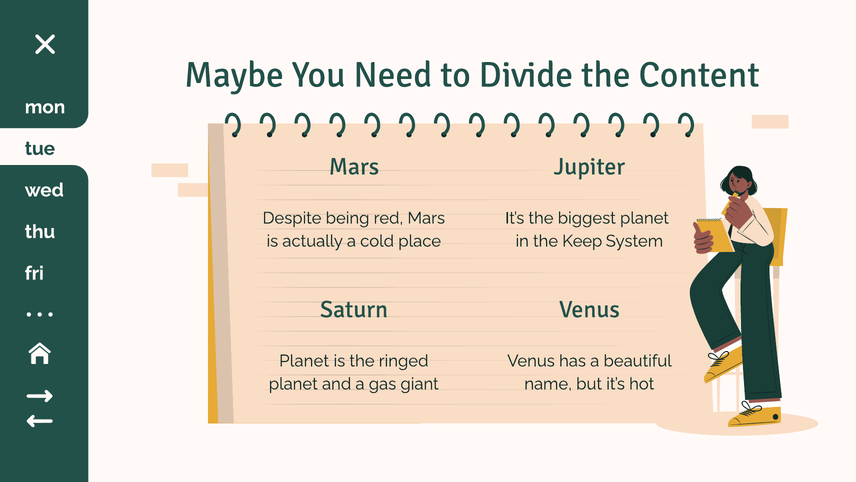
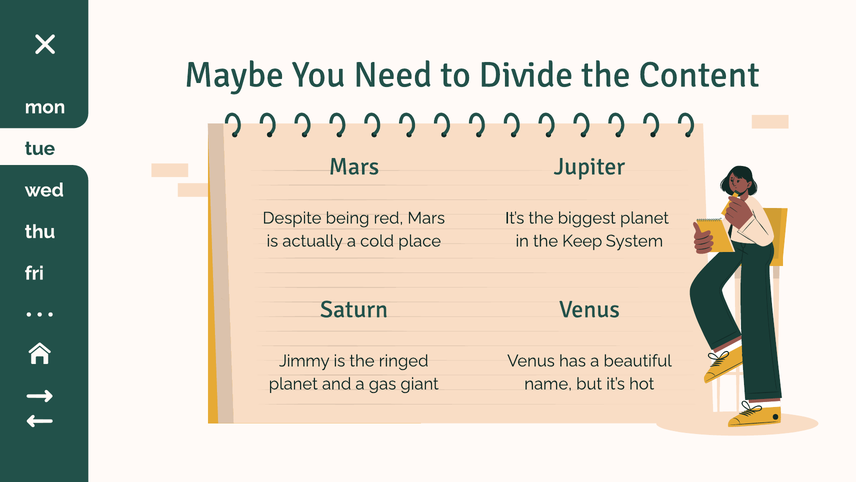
Planet: Planet -> Jimmy (304, 361)
